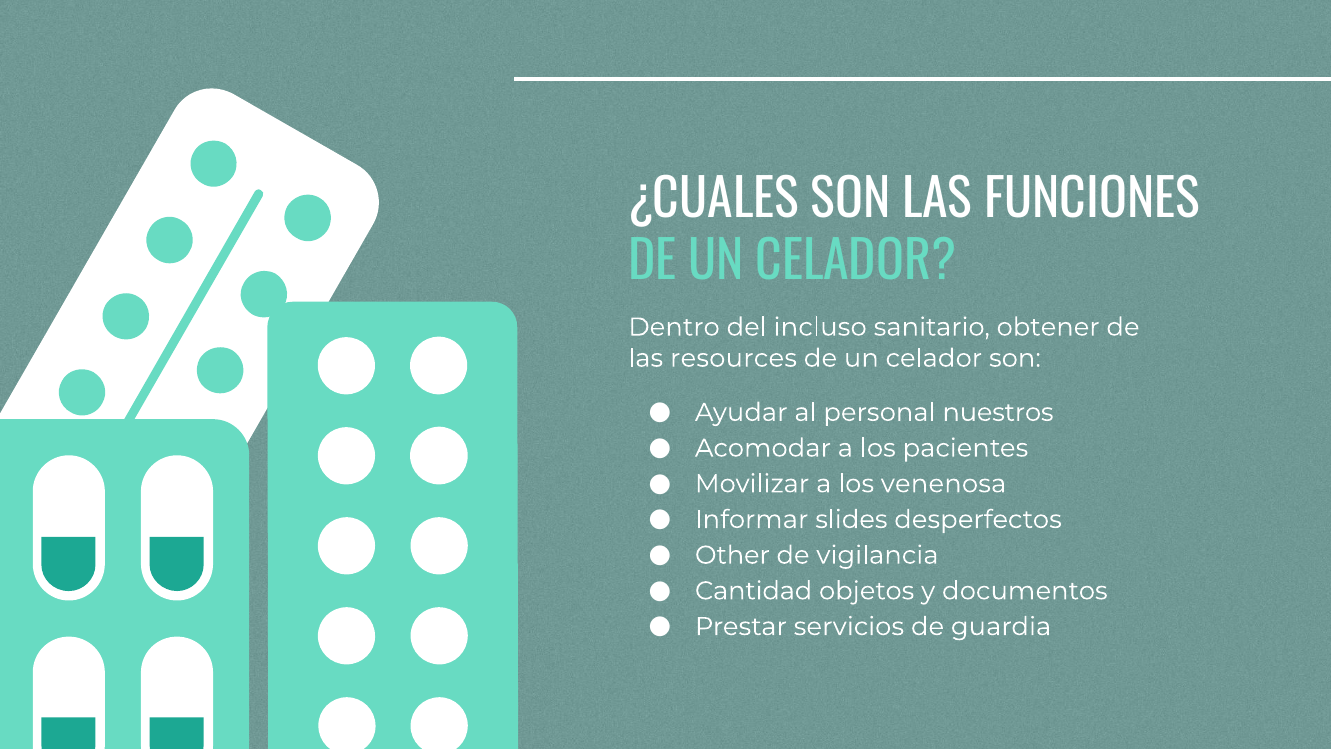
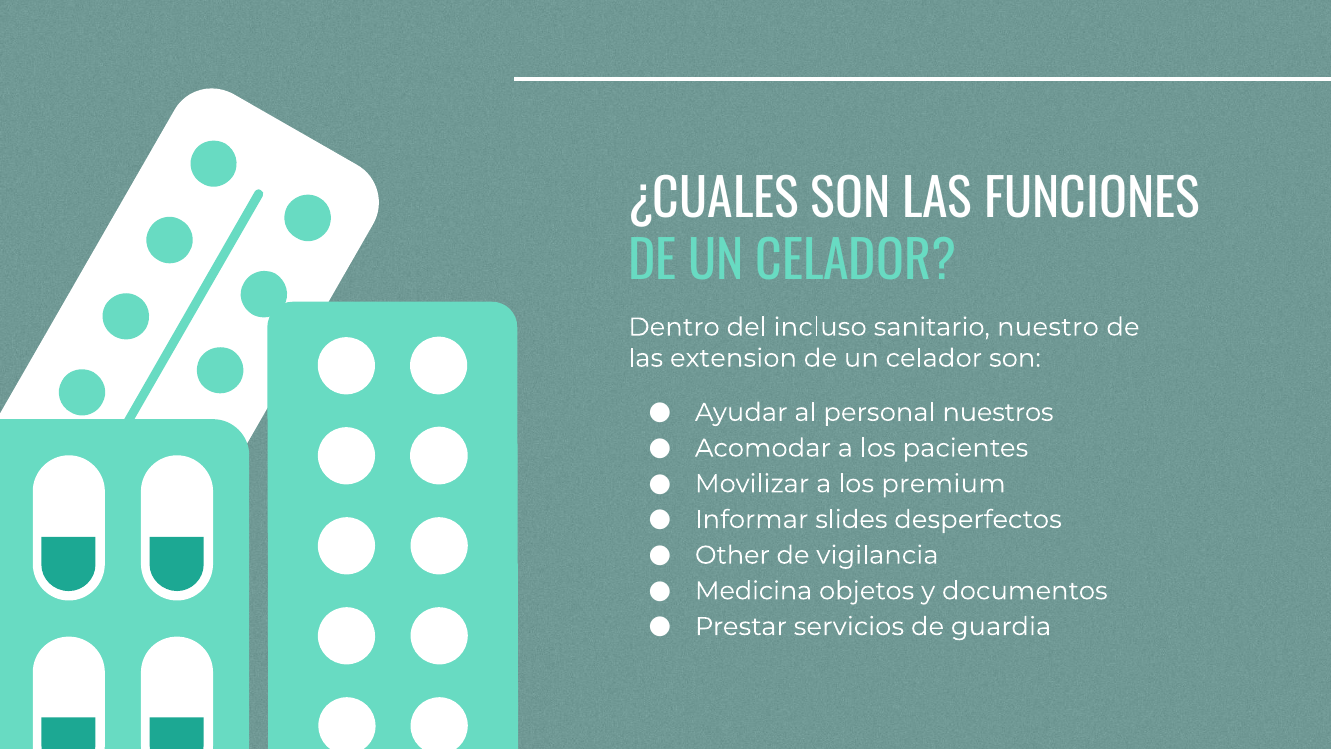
obtener: obtener -> nuestro (1048, 327)
resources: resources -> extension (734, 358)
venenosa: venenosa -> premium (944, 484)
Cantidad: Cantidad -> Medicina (754, 591)
